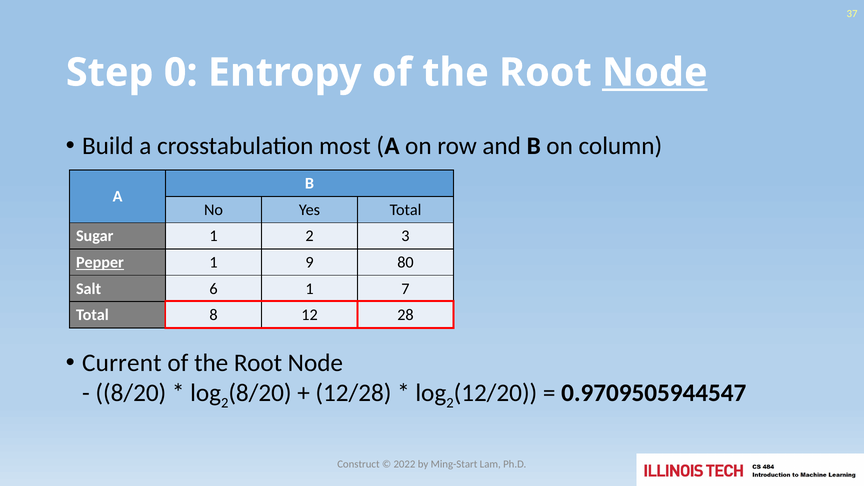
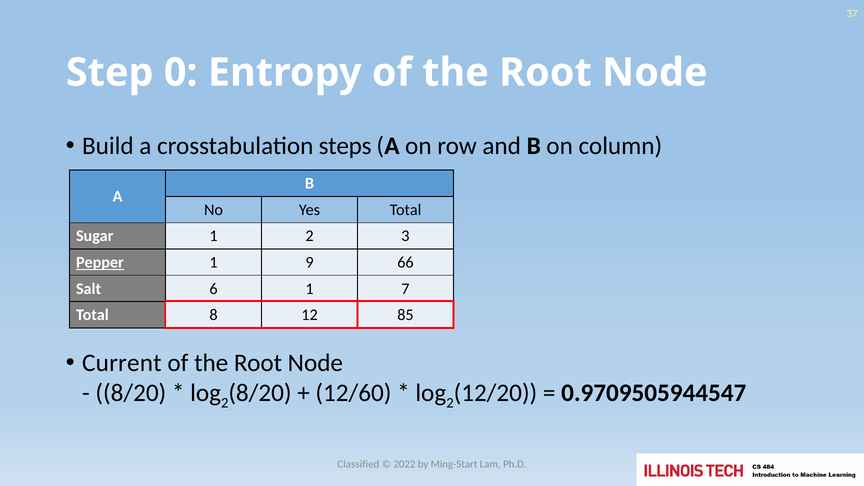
Node underline: present -> none (655, 73)
most: most -> steps (345, 146)
80: 80 -> 66 (405, 262)
28: 28 -> 85 (405, 315)
12/28: 12/28 -> 12/60 (353, 393)
Construct: Construct -> Classified (358, 464)
